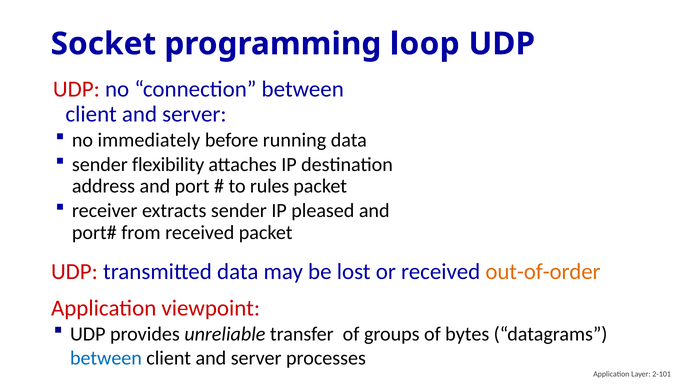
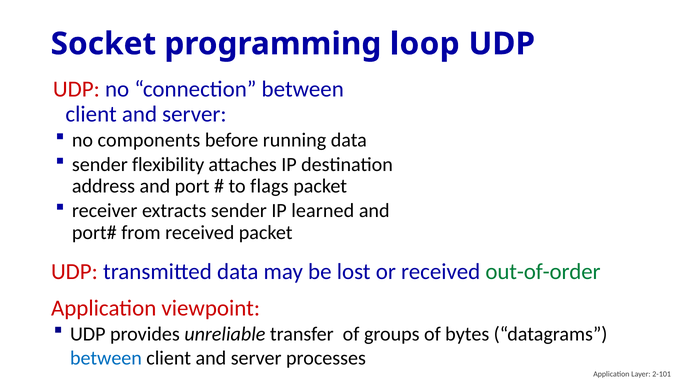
immediately: immediately -> components (149, 140)
rules: rules -> flags (269, 187)
pleased: pleased -> learned (323, 211)
out-of-order colour: orange -> green (543, 272)
